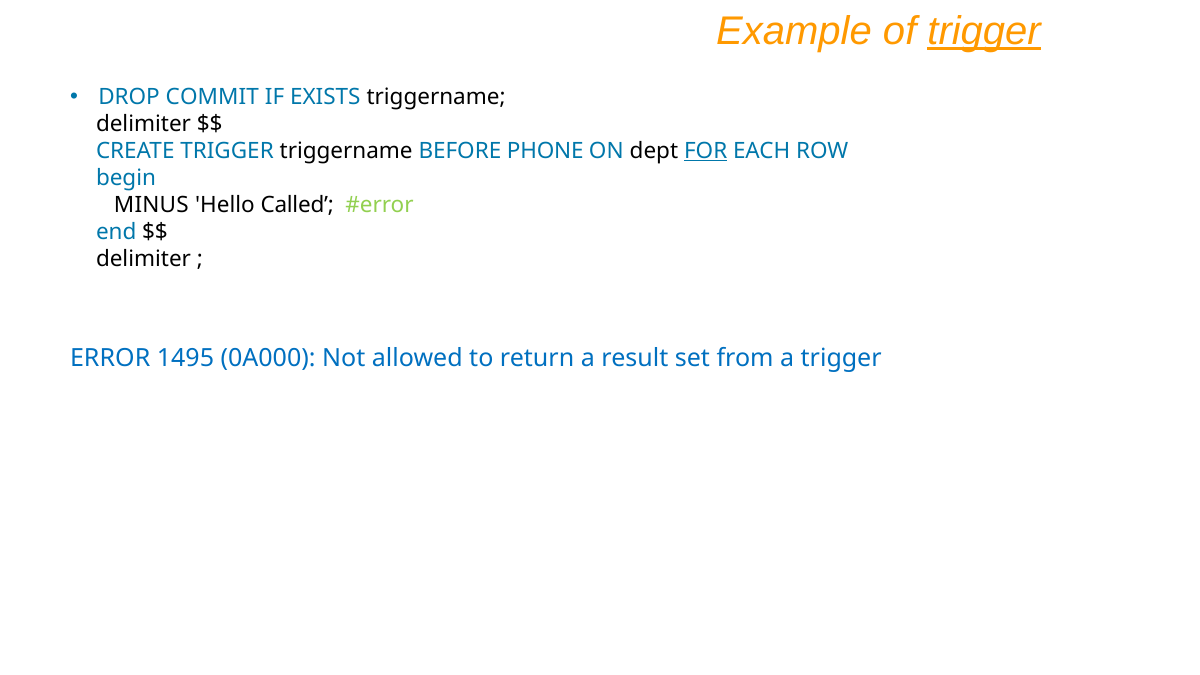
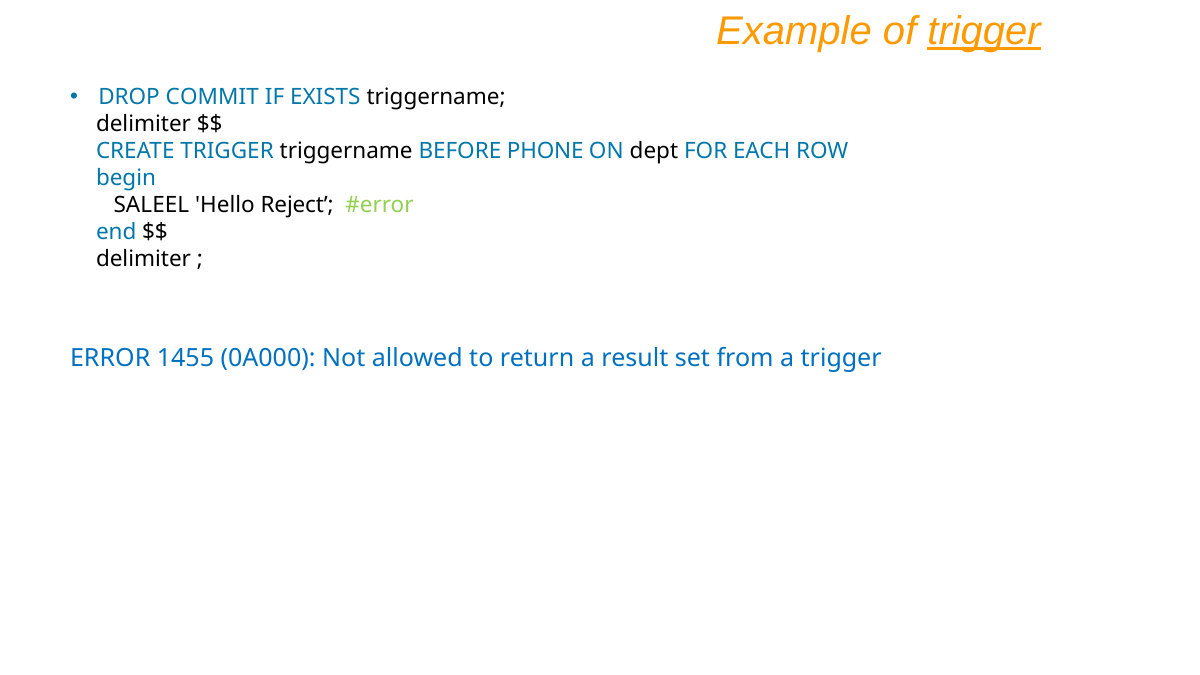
FOR underline: present -> none (706, 151)
MINUS: MINUS -> SALEEL (151, 205)
Called: Called -> Reject (297, 205)
1495: 1495 -> 1455 (185, 359)
